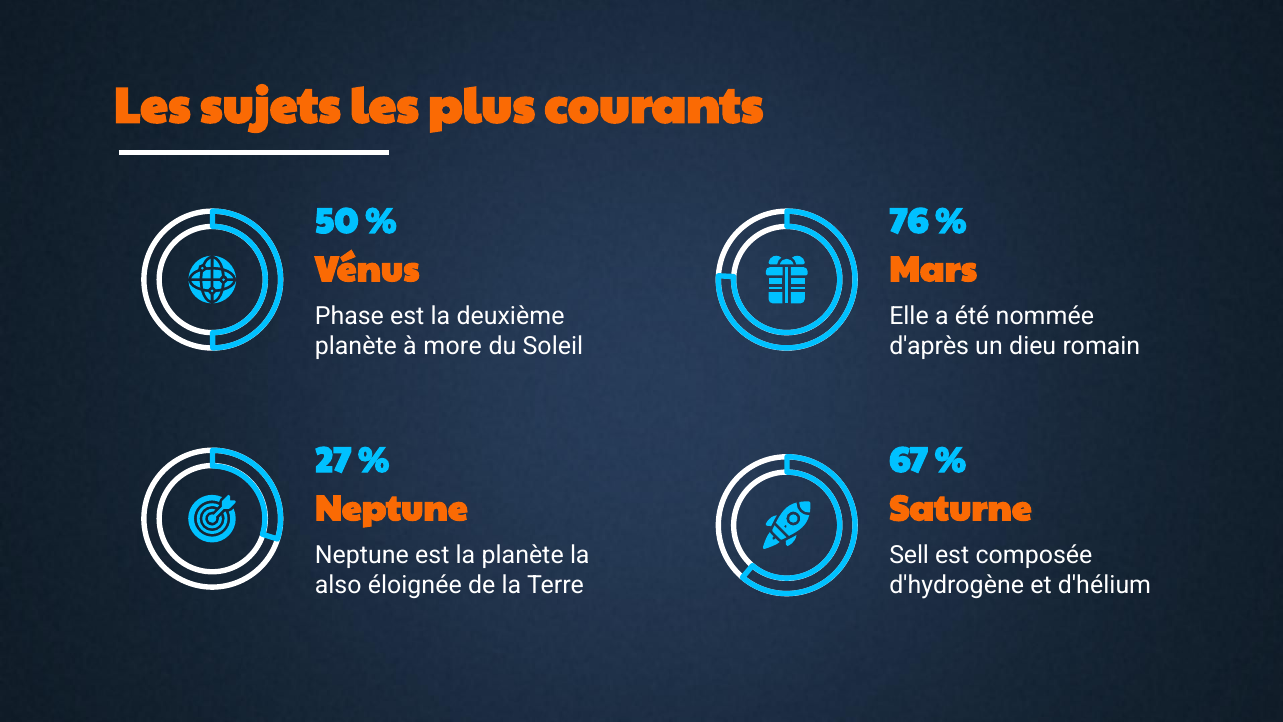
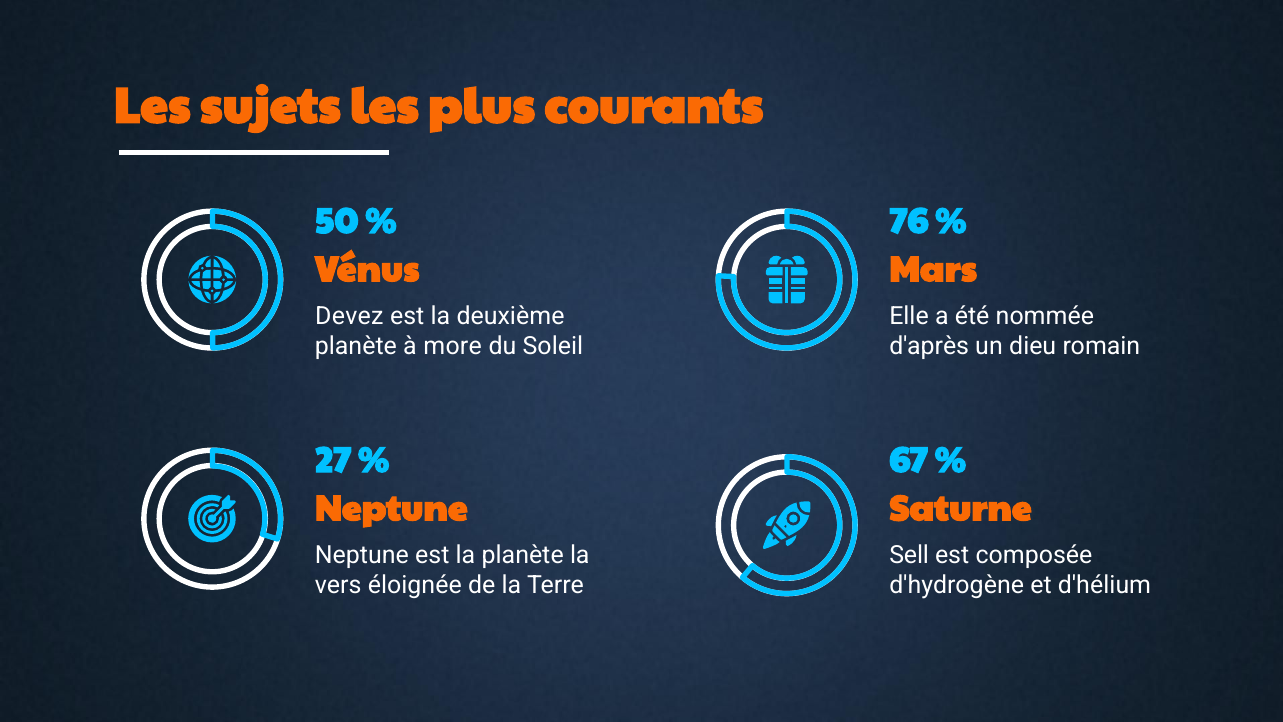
Phase: Phase -> Devez (349, 316)
also: also -> vers (338, 585)
